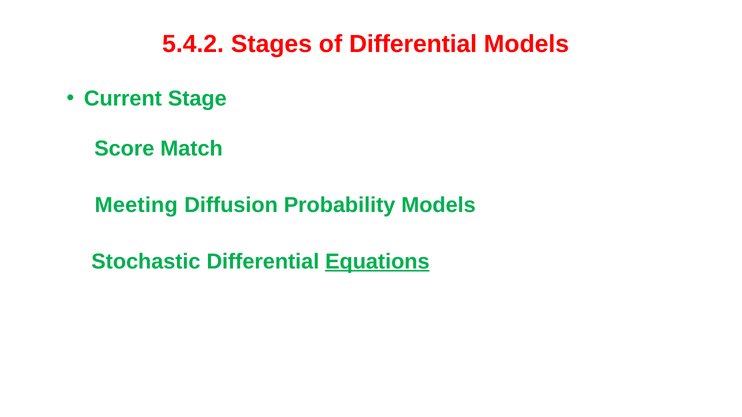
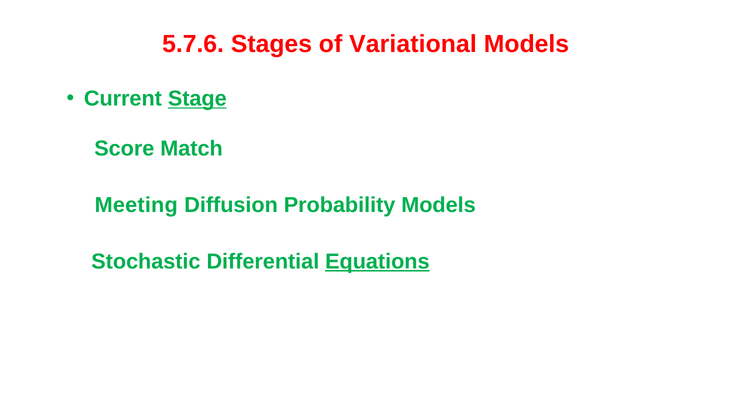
5.4.2: 5.4.2 -> 5.7.6 (193, 44)
of Differential: Differential -> Variational (413, 44)
Stage underline: none -> present (197, 99)
